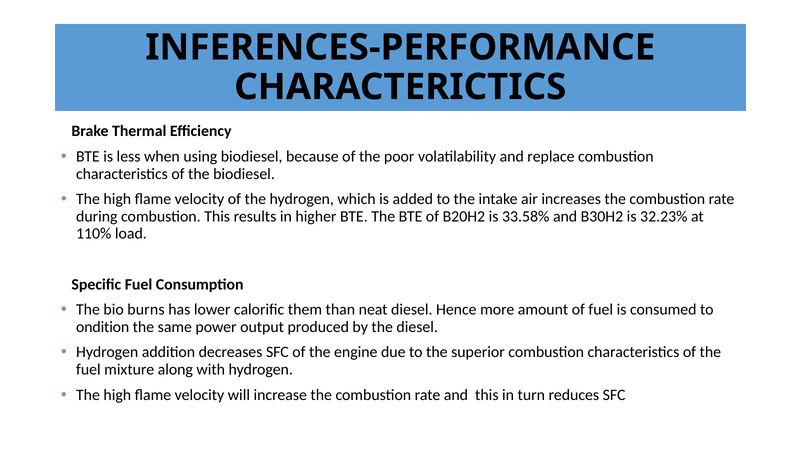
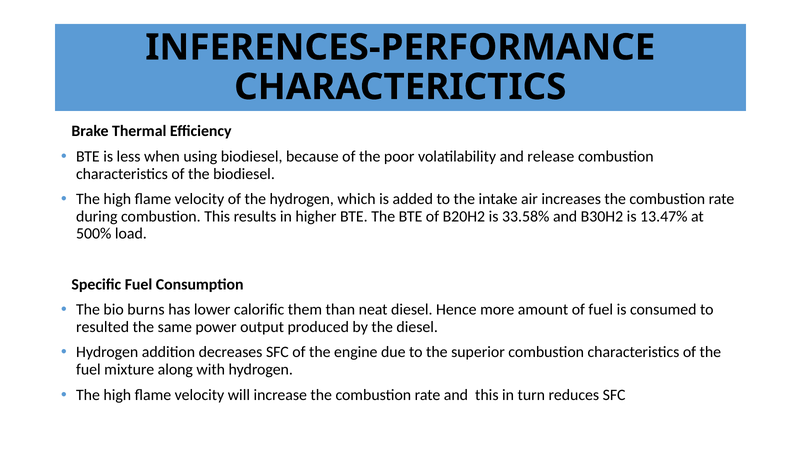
replace: replace -> release (551, 157)
32.23%: 32.23% -> 13.47% (664, 217)
110%: 110% -> 500% (94, 234)
ondition: ondition -> resulted (103, 327)
